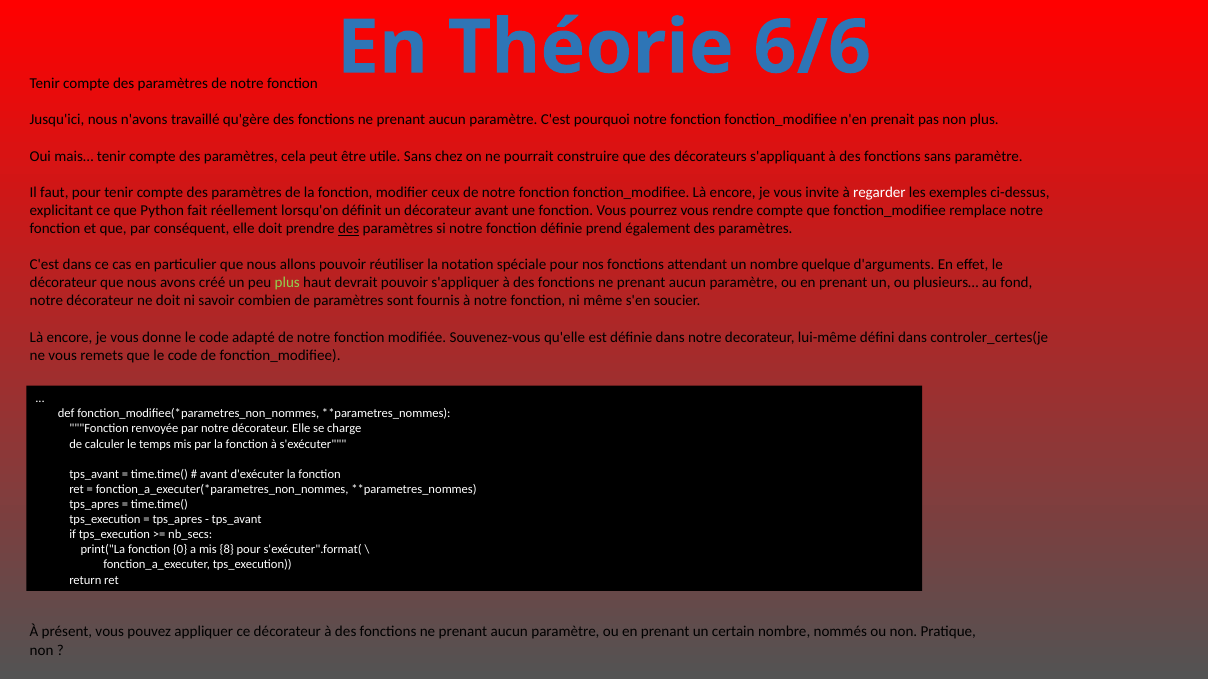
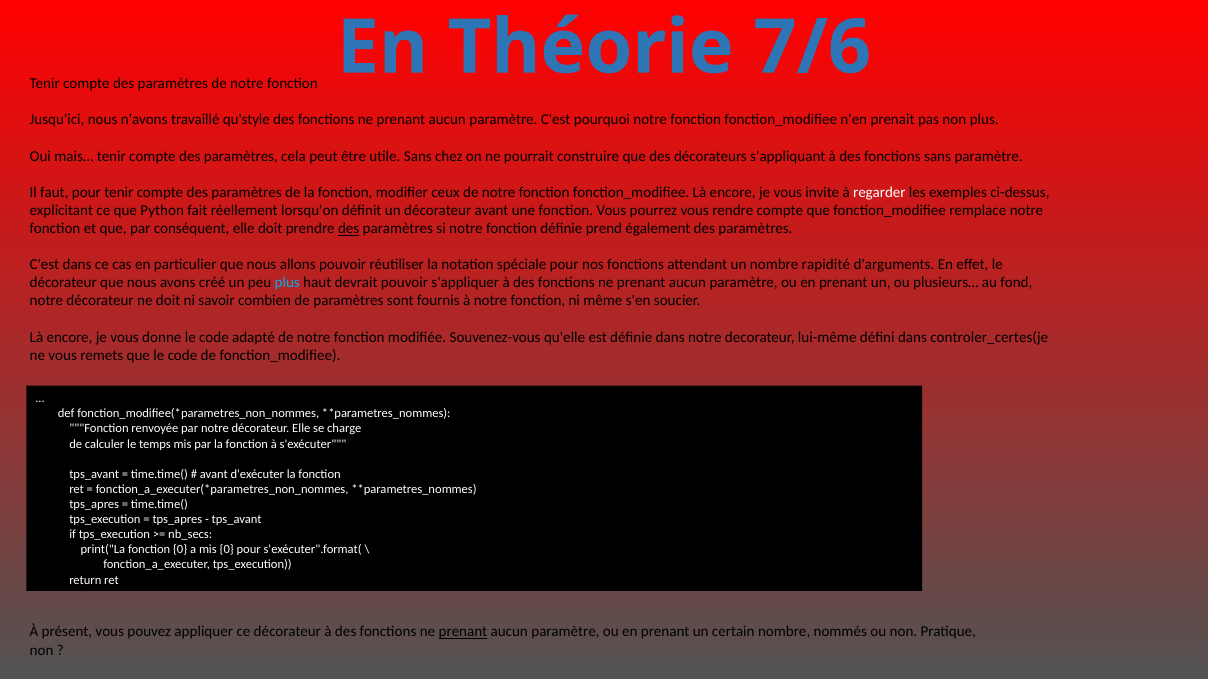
6/6: 6/6 -> 7/6 (812, 48)
qu'gère: qu'gère -> qu'style (246, 120)
quelque: quelque -> rapidité (826, 265)
plus colour: light green -> light blue (287, 283)
mis 8: 8 -> 0 (227, 550)
prenant underline: none -> present (463, 632)
